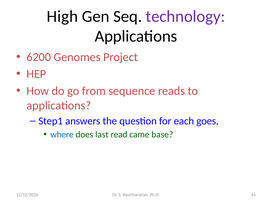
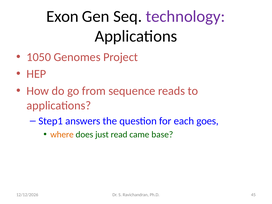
High: High -> Exon (63, 16)
6200: 6200 -> 1050 (39, 57)
where colour: blue -> orange (62, 135)
last: last -> just (102, 135)
